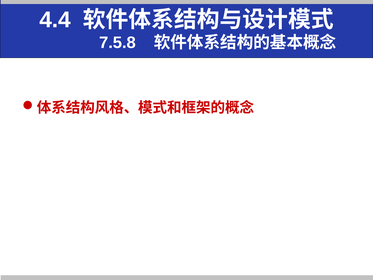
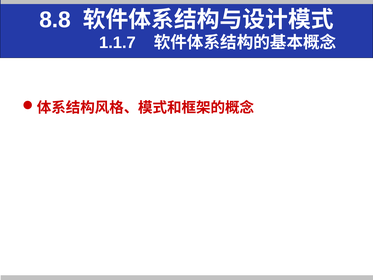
4.4: 4.4 -> 8.8 (55, 20)
7.5.8: 7.5.8 -> 1.1.7 (117, 43)
